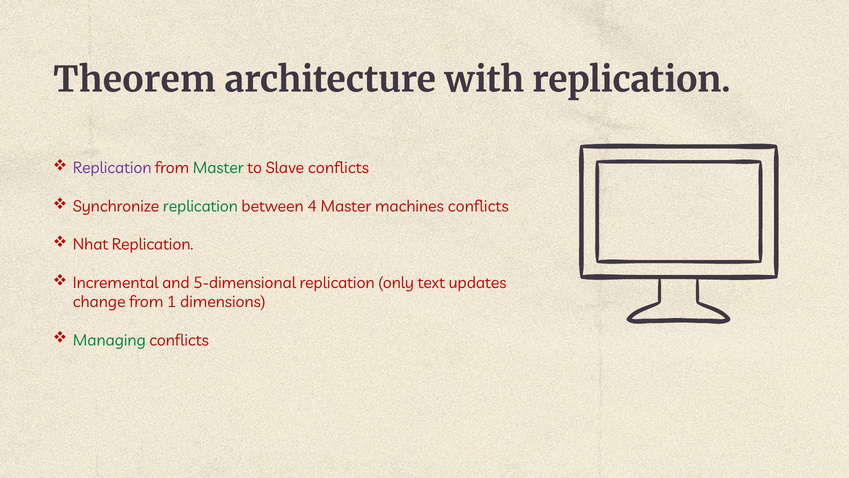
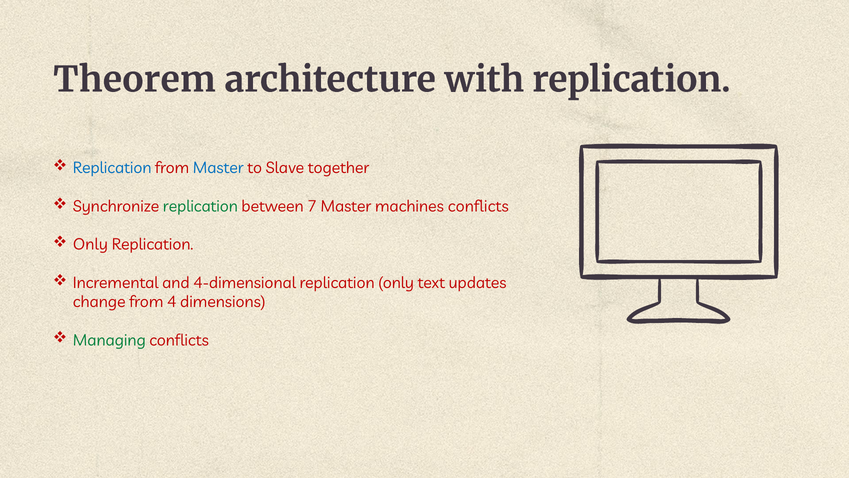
Replication colour: purple -> blue (112, 168)
Master colour: green -> blue (218, 168)
Slave conflicts: conflicts -> together (339, 168)
4: 4 -> 7 (312, 206)
Nhat: Nhat -> Only (90, 244)
5-dimensional: 5-dimensional -> 4-dimensional (245, 283)
1: 1 -> 4 (172, 302)
